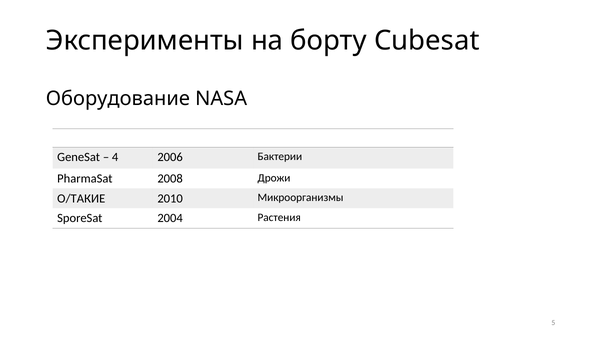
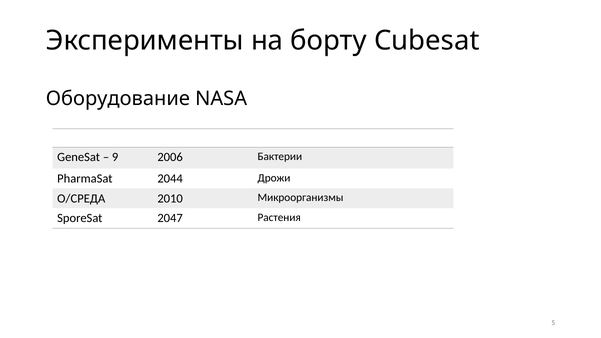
4: 4 -> 9 (115, 157)
2008: 2008 -> 2044 (170, 179)
O/ТАКИЕ: O/ТАКИЕ -> O/СРЕДА (81, 198)
2004: 2004 -> 2047 (170, 218)
